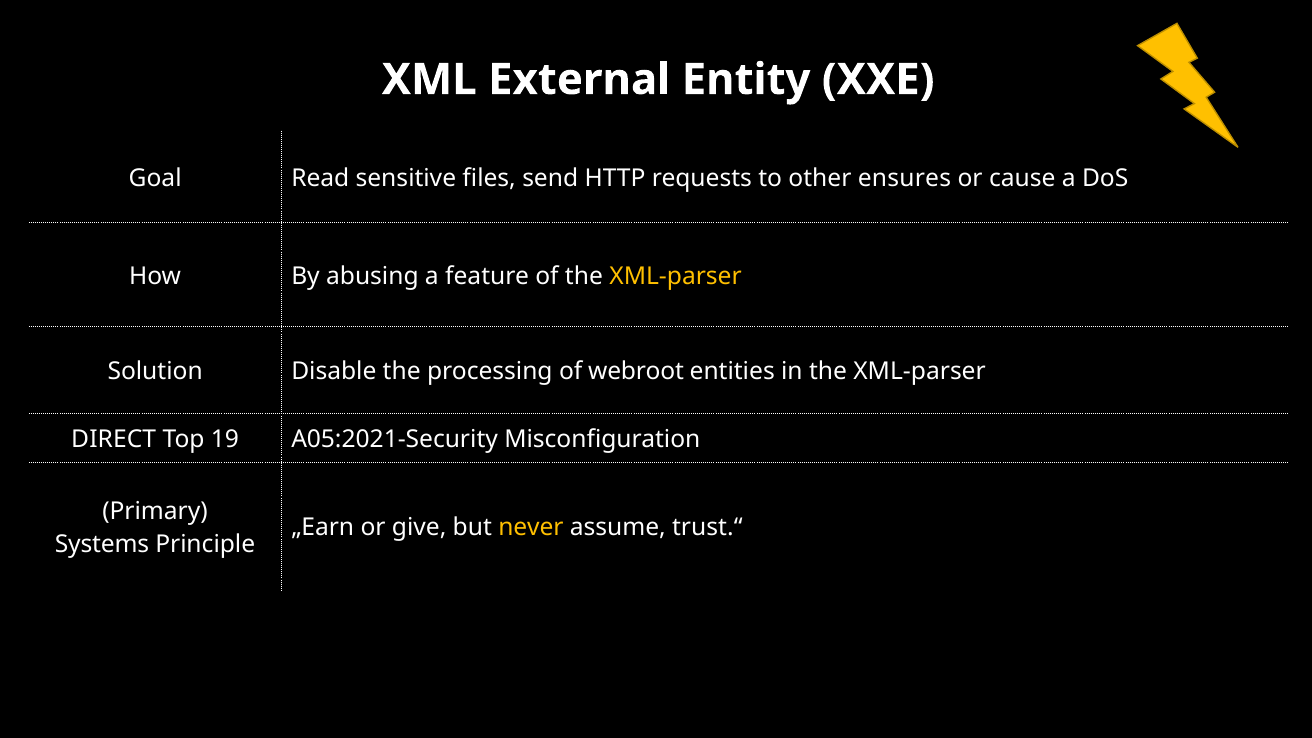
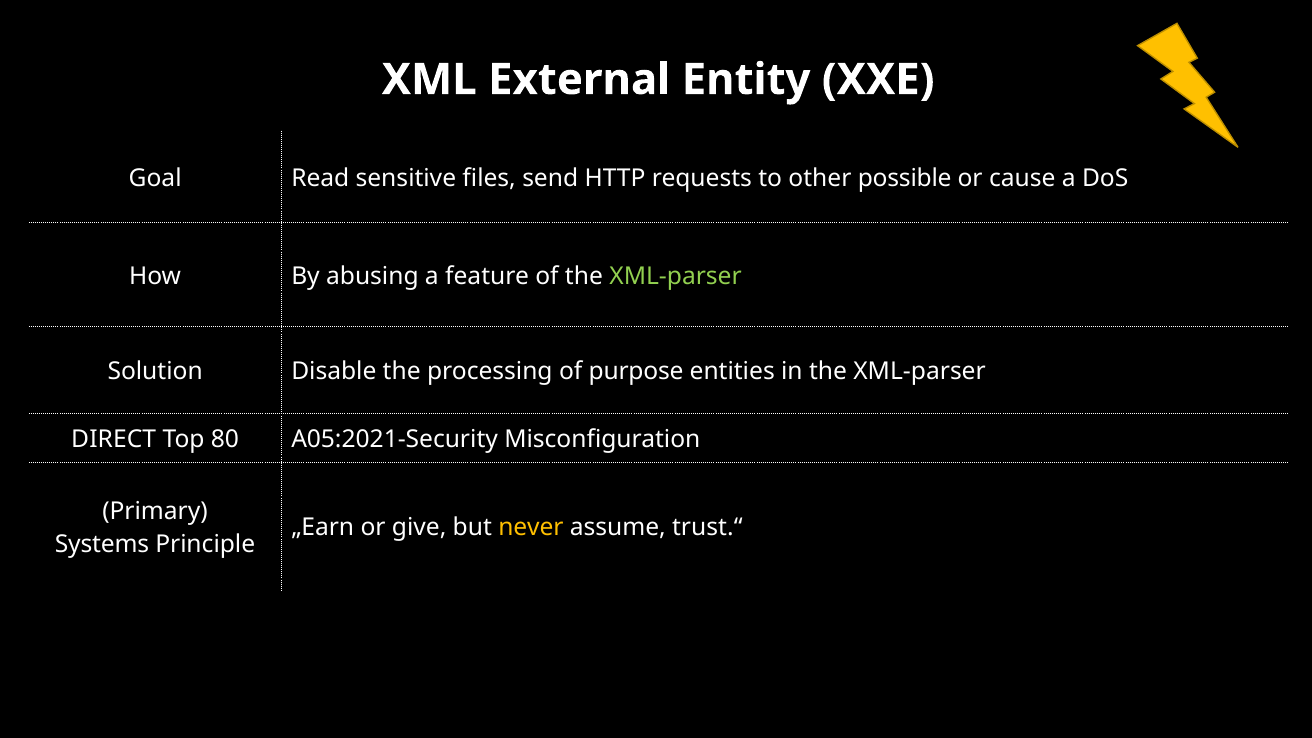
ensures: ensures -> possible (905, 178)
XML-parser colour: yellow -> light green (676, 276)
webroot: webroot -> purpose (636, 371)
19: 19 -> 80 (225, 439)
